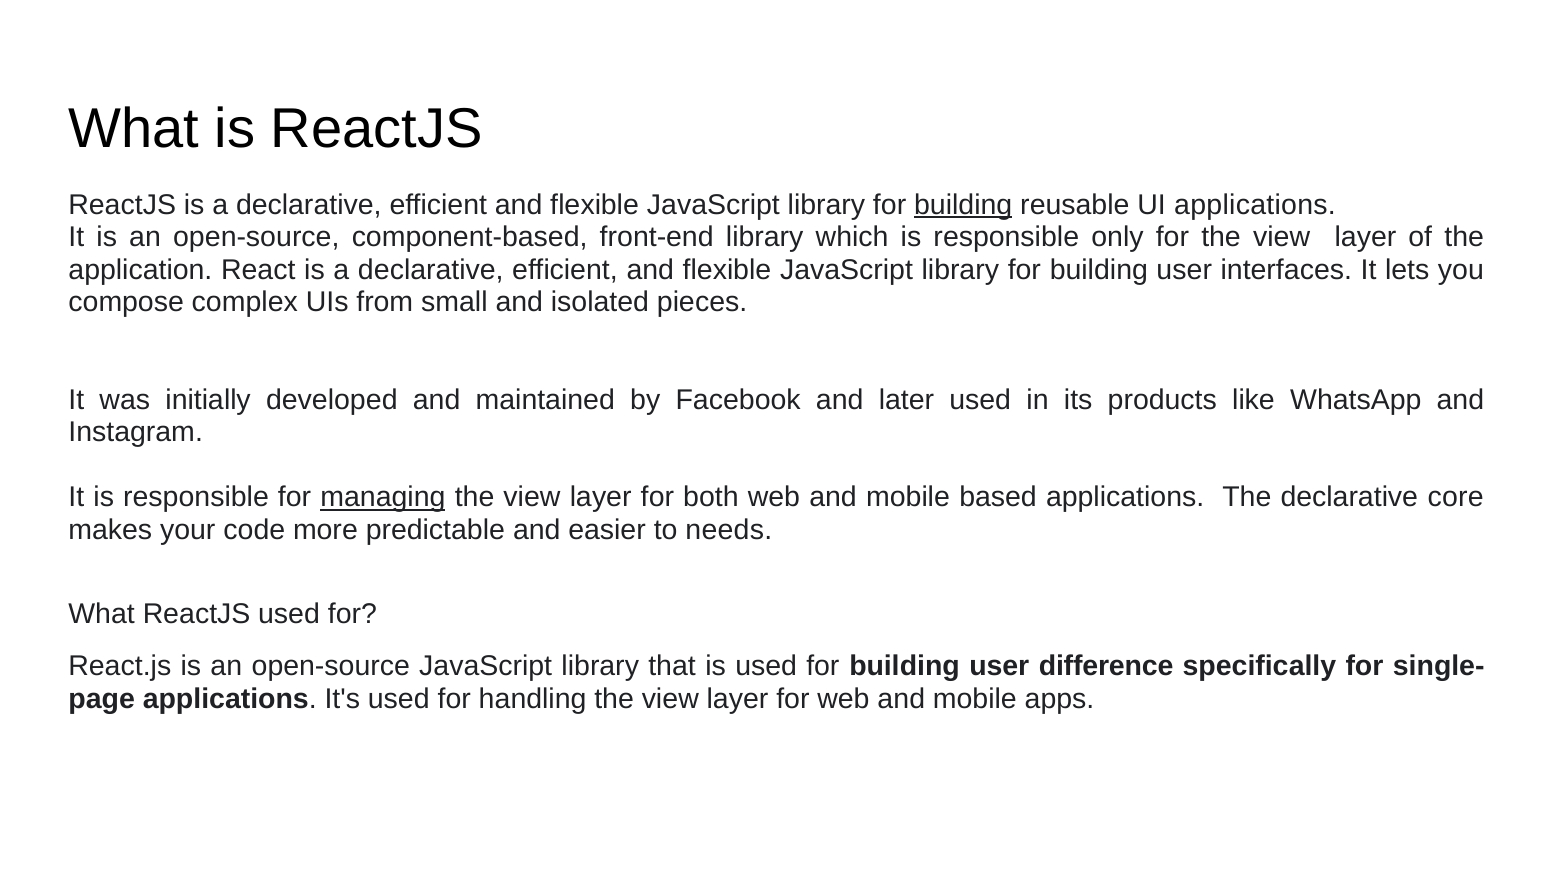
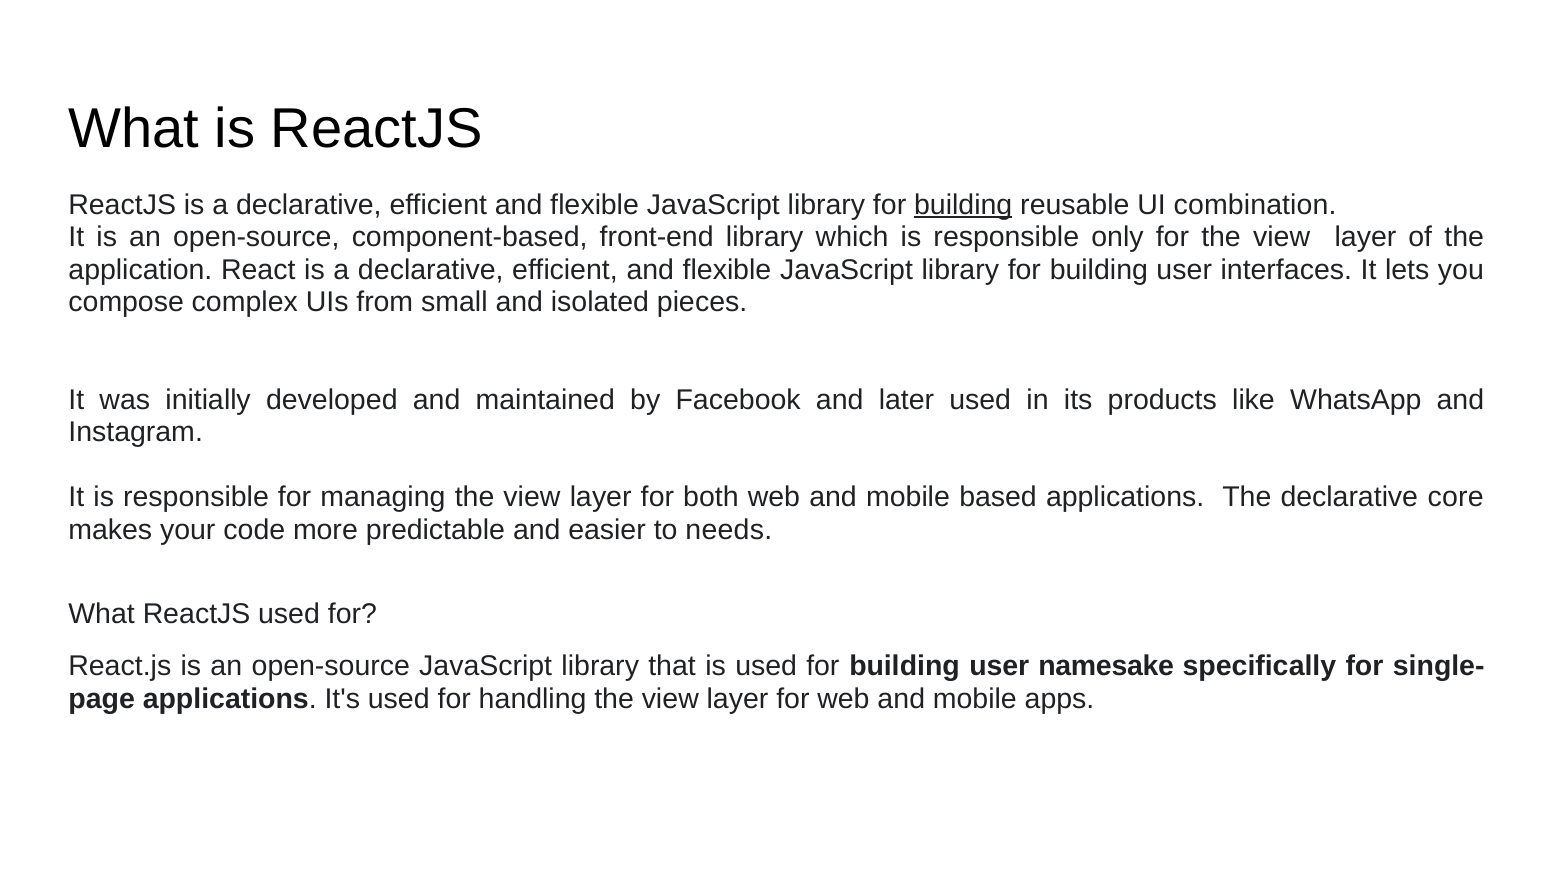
UI applications: applications -> combination (1255, 205)
managing underline: present -> none (383, 497)
difference: difference -> namesake (1106, 666)
